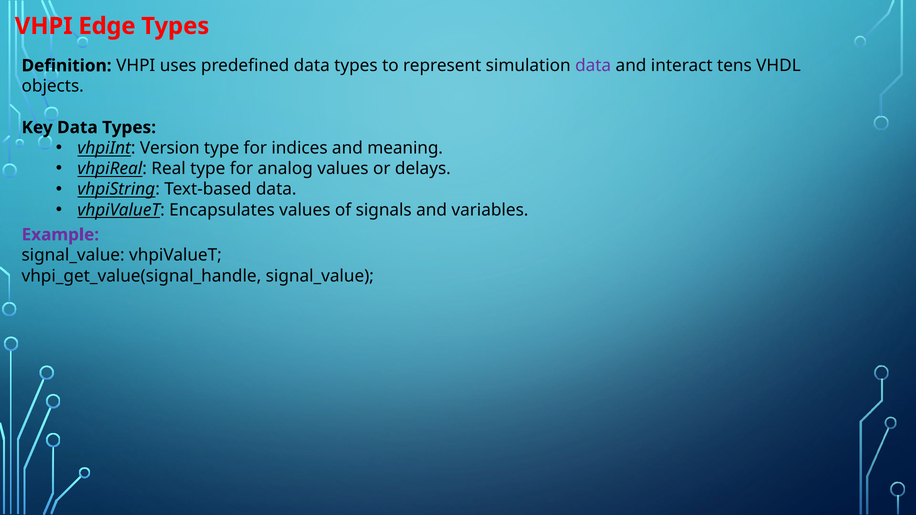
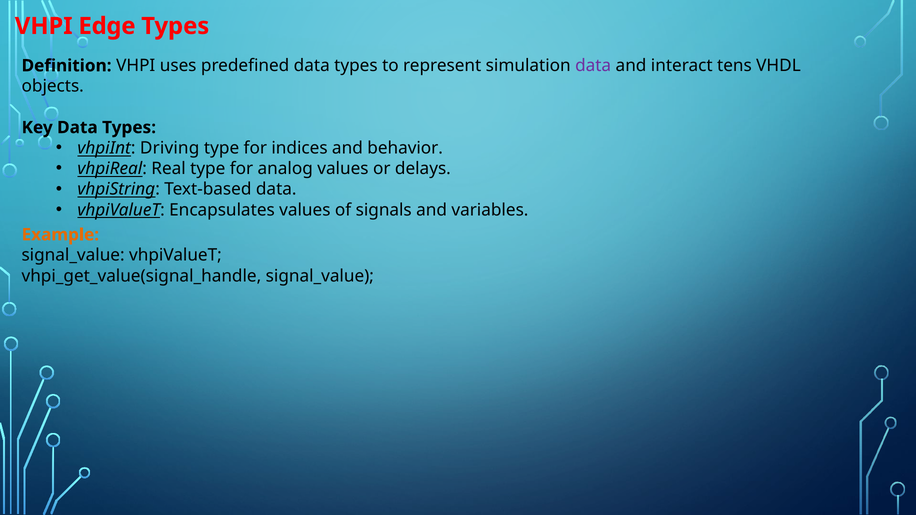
Version: Version -> Driving (170, 148)
meaning: meaning -> behavior (405, 148)
Example colour: purple -> orange (60, 235)
